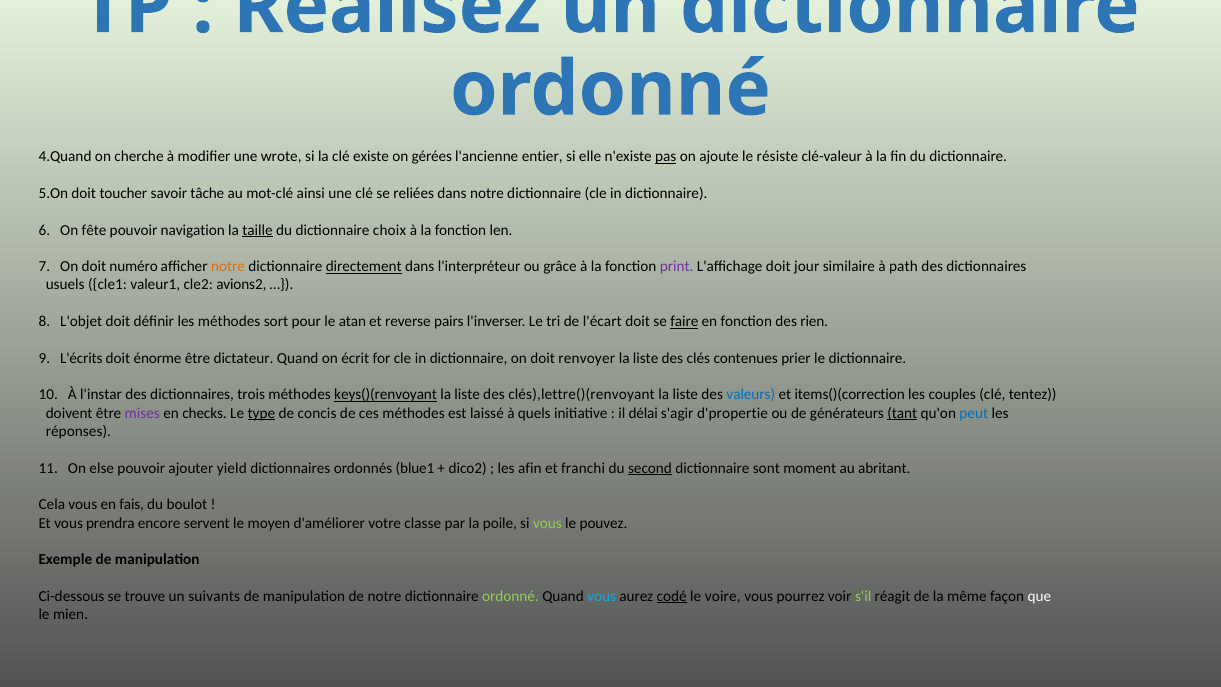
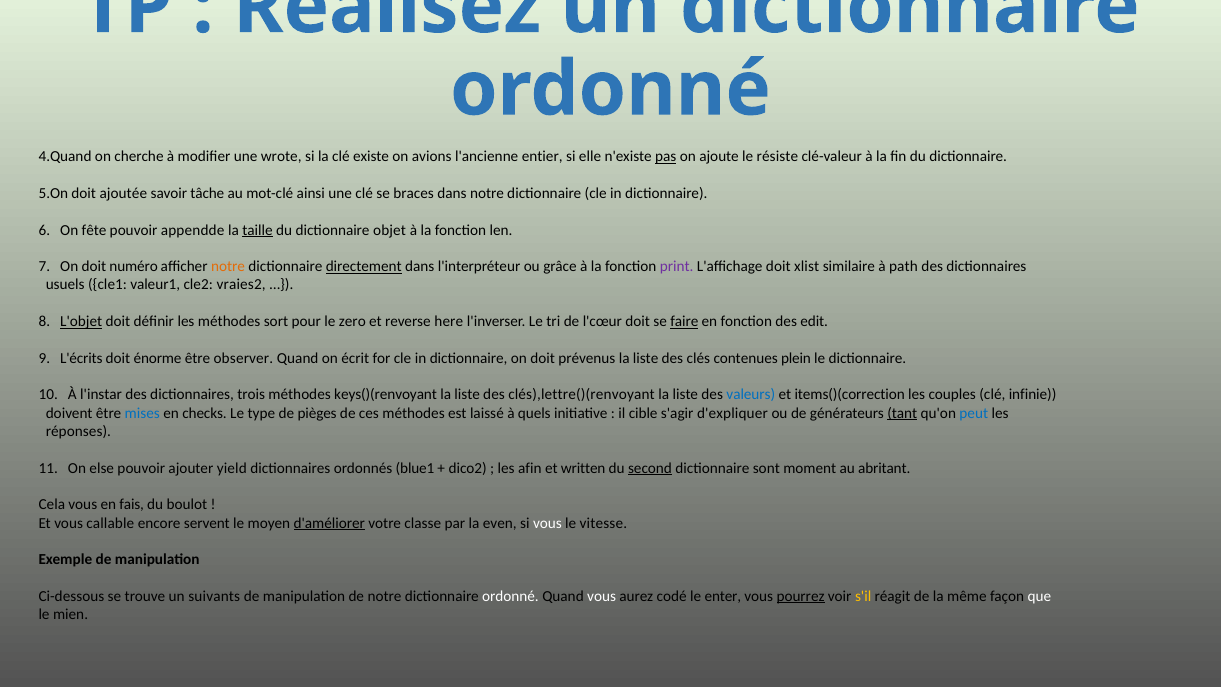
gérées: gérées -> avions (432, 157)
toucher: toucher -> ajoutée (123, 193)
reliées: reliées -> braces (414, 193)
navigation: navigation -> appendde (193, 230)
choix: choix -> objet (390, 230)
jour: jour -> xlist (807, 267)
avions2: avions2 -> vraies2 (241, 285)
L'objet underline: none -> present (81, 321)
atan: atan -> zero (352, 321)
pairs: pairs -> here (449, 321)
l'écart: l'écart -> l'cœur (602, 321)
rien: rien -> edit (814, 321)
dictateur: dictateur -> observer (243, 358)
renvoyer: renvoyer -> prévenus (587, 358)
prier: prier -> plein (796, 358)
keys()(renvoyant underline: present -> none (386, 395)
tentez: tentez -> infinie (1033, 395)
mises colour: purple -> blue (142, 413)
type underline: present -> none (261, 413)
concis: concis -> pièges (317, 413)
délai: délai -> cible (643, 413)
d'propertie: d'propertie -> d'expliquer (732, 413)
franchi: franchi -> written (583, 468)
prendra: prendra -> callable (110, 523)
d'améliorer underline: none -> present (329, 523)
poile: poile -> even (500, 523)
vous colour: light green -> white (547, 523)
pouvez: pouvez -> vitesse (603, 523)
ordonné colour: light green -> white (510, 596)
vous colour: light blue -> white (602, 596)
codé underline: present -> none (672, 596)
voire: voire -> enter (723, 596)
pourrez underline: none -> present (801, 596)
s'il colour: light green -> yellow (863, 596)
